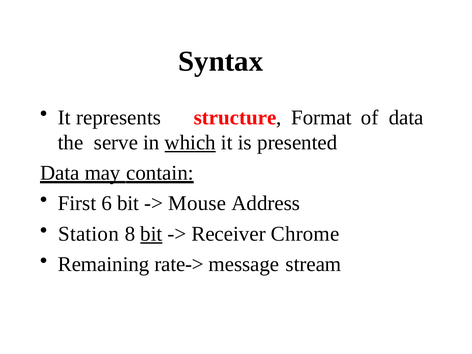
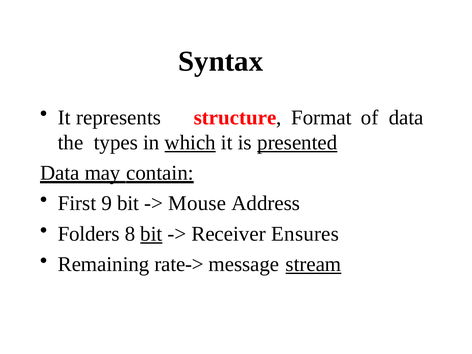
serve: serve -> types (116, 143)
presented underline: none -> present (297, 143)
6: 6 -> 9 (107, 203)
Station: Station -> Folders (89, 234)
Chrome: Chrome -> Ensures (305, 234)
stream underline: none -> present (313, 264)
